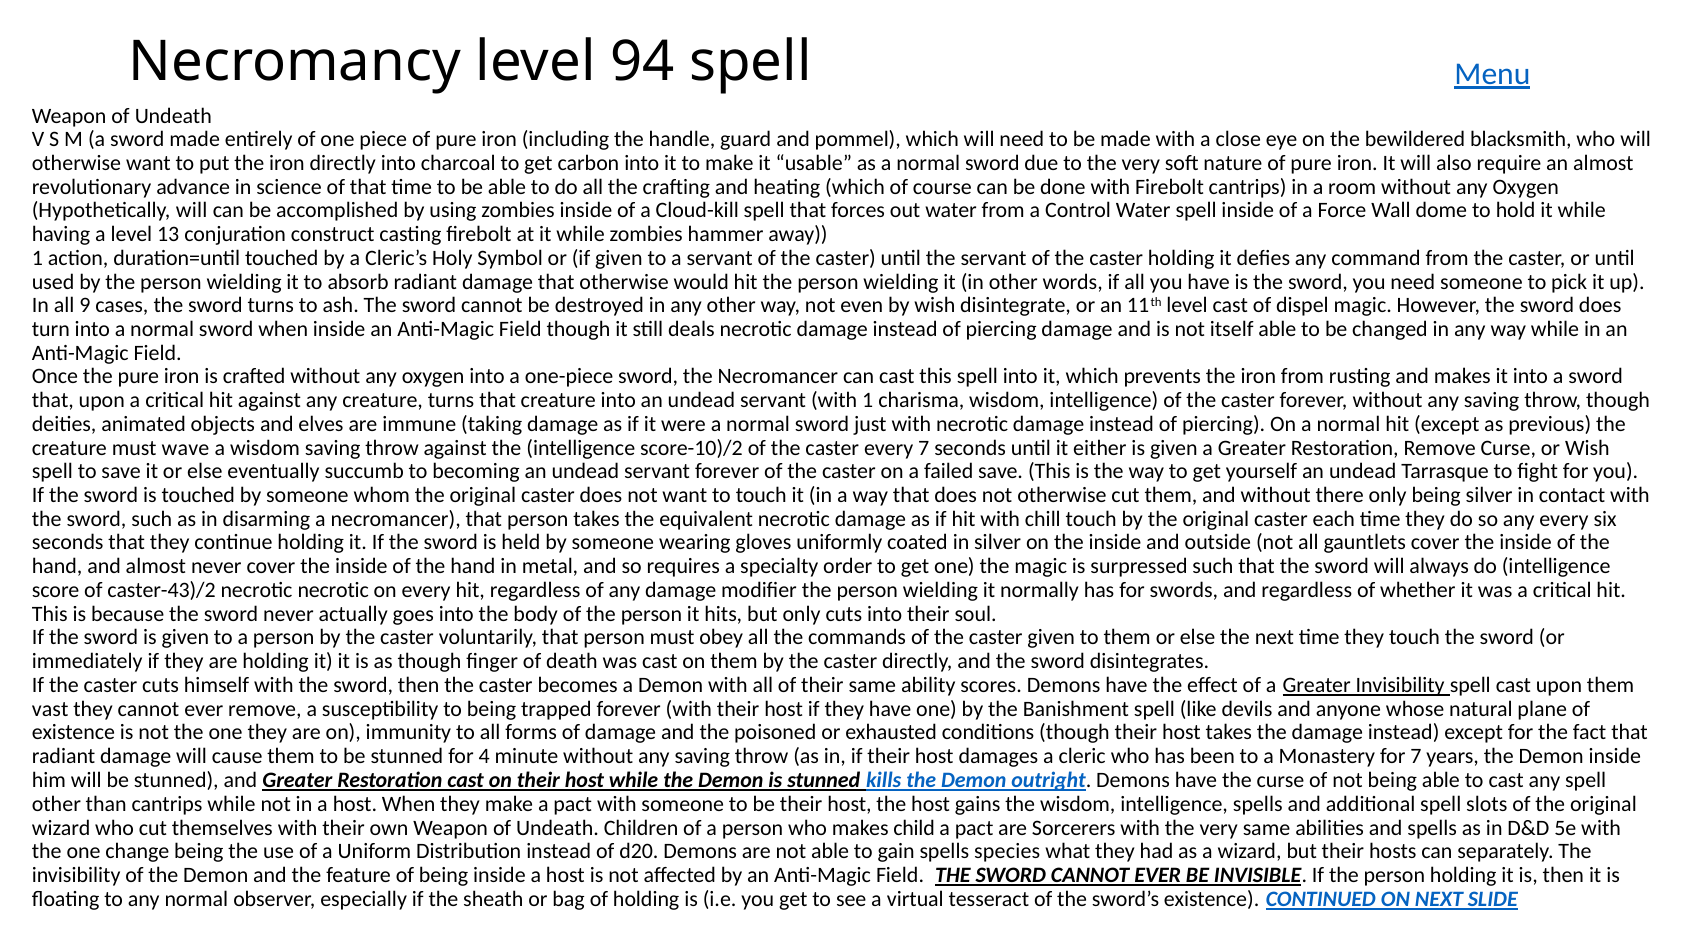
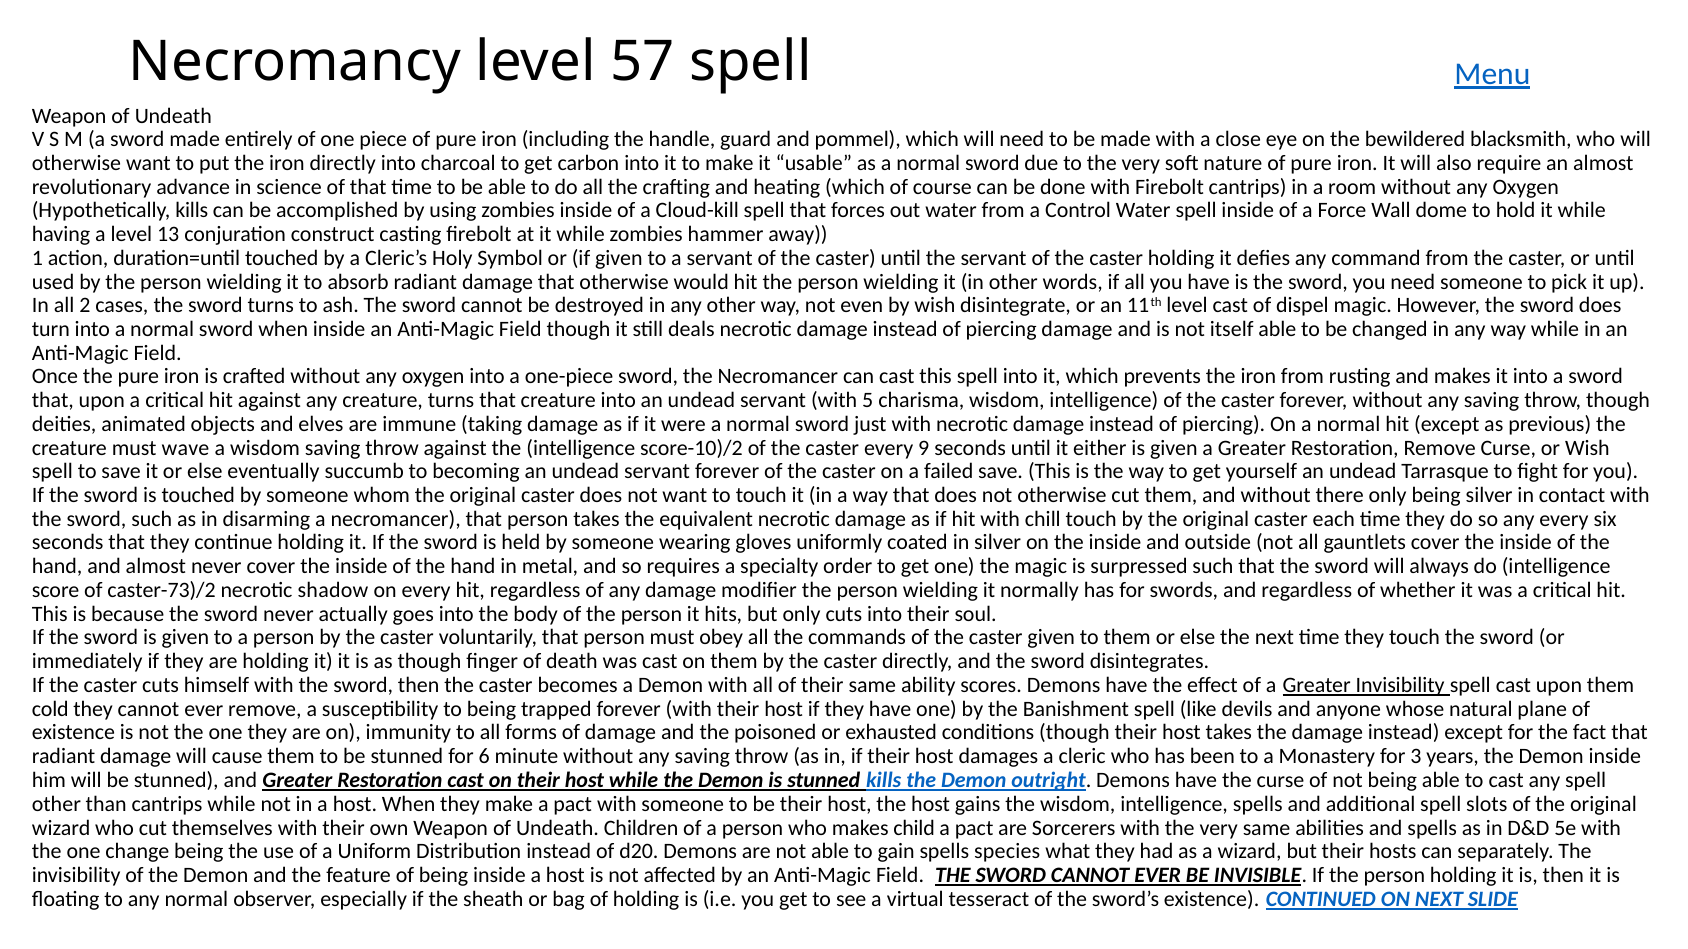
94: 94 -> 57 (642, 62)
Hypothetically will: will -> kills (192, 211)
9: 9 -> 2 (85, 306)
with 1: 1 -> 5 (868, 401)
every 7: 7 -> 9 (924, 448)
caster-43)/2: caster-43)/2 -> caster-73)/2 (162, 590)
necrotic necrotic: necrotic -> shadow (333, 590)
vast: vast -> cold (50, 709)
4: 4 -> 6 (484, 757)
for 7: 7 -> 3 (1416, 757)
